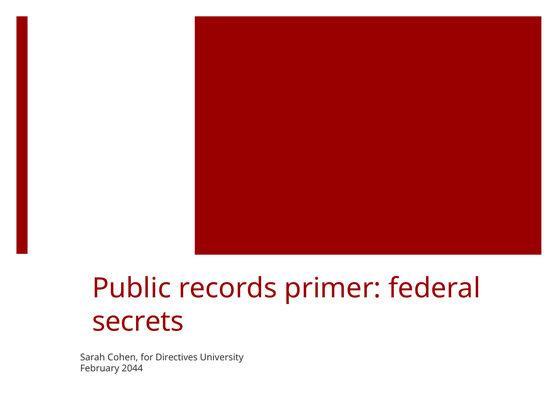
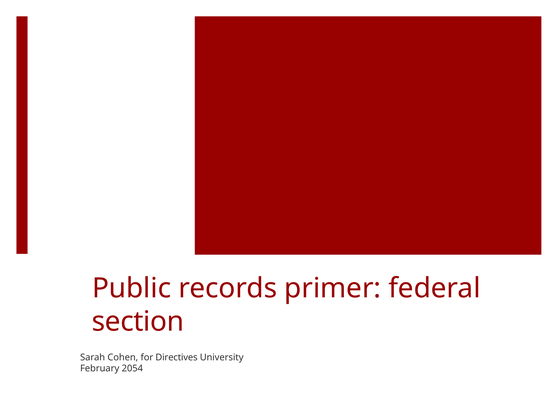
secrets: secrets -> section (138, 322)
2044: 2044 -> 2054 (132, 369)
